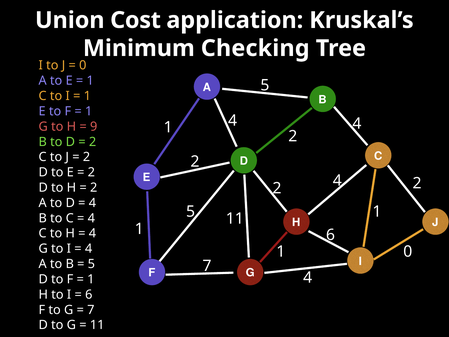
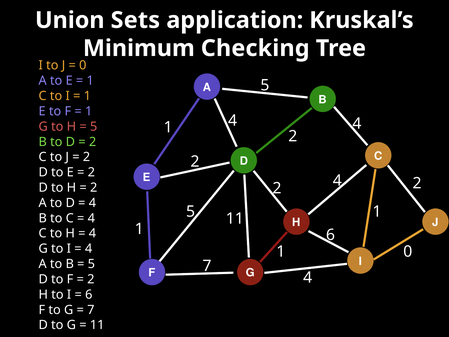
Cost: Cost -> Sets (135, 20)
9: 9 -> 5 (94, 126)
1: 1 -> 2 (91, 279)
